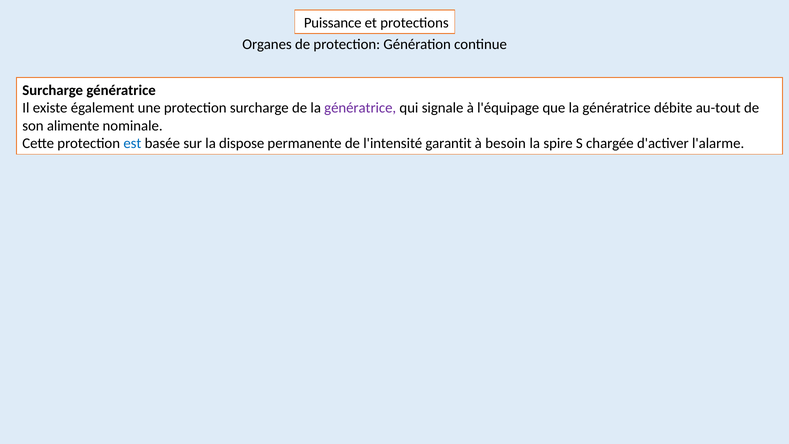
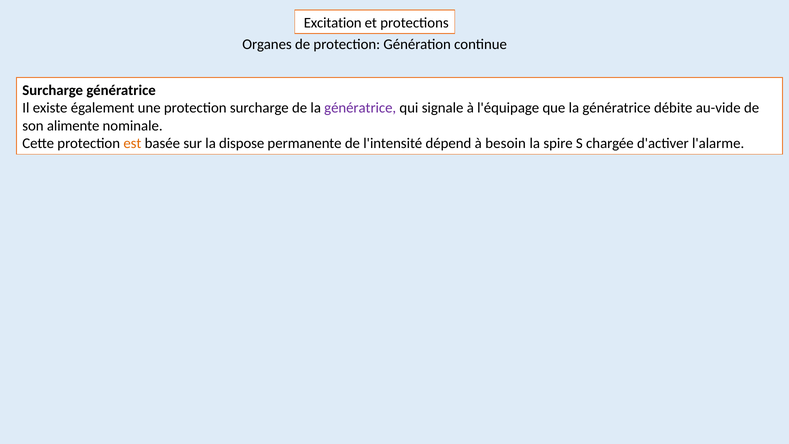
Puissance: Puissance -> Excitation (333, 23)
au-tout: au-tout -> au-vide (718, 108)
est colour: blue -> orange (132, 143)
garantit: garantit -> dépend (448, 143)
